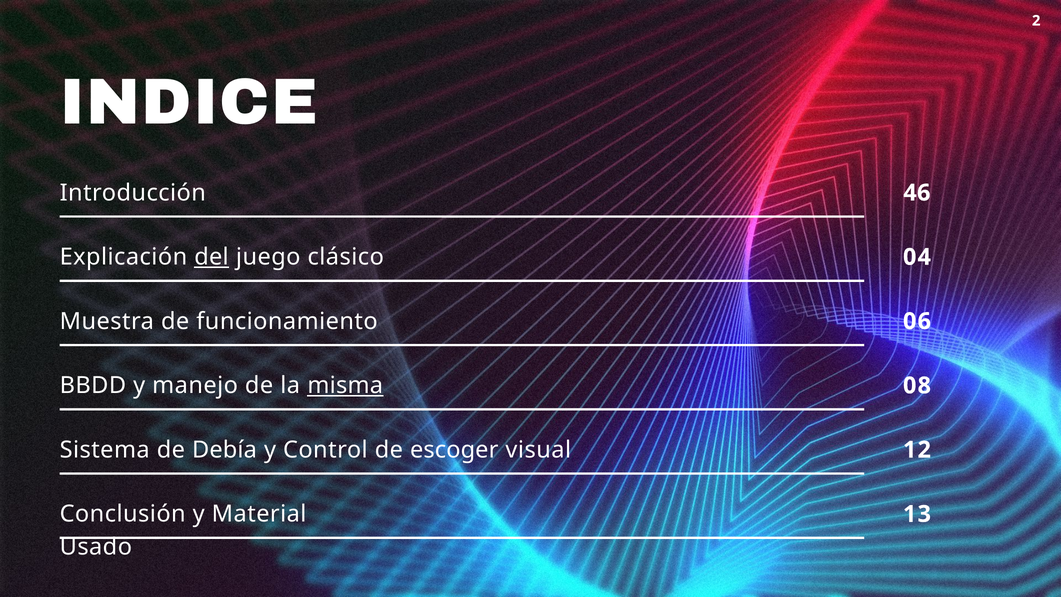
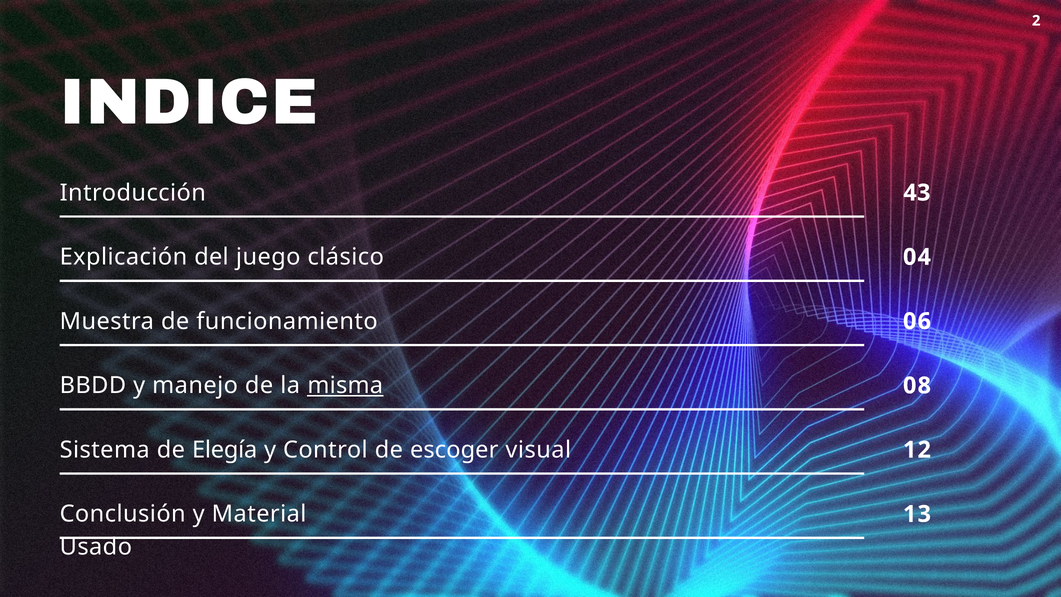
46: 46 -> 43 (917, 193)
del underline: present -> none (211, 257)
Debía: Debía -> Elegía (225, 450)
